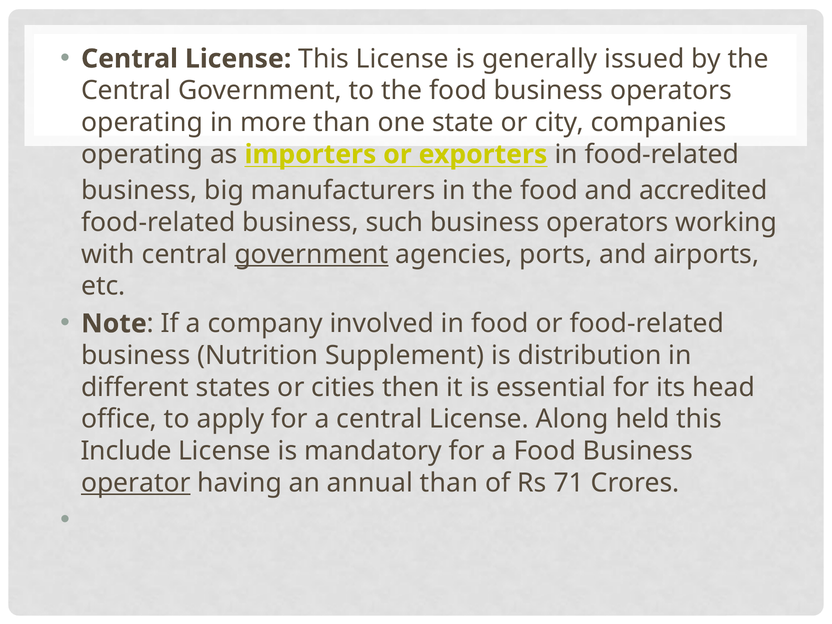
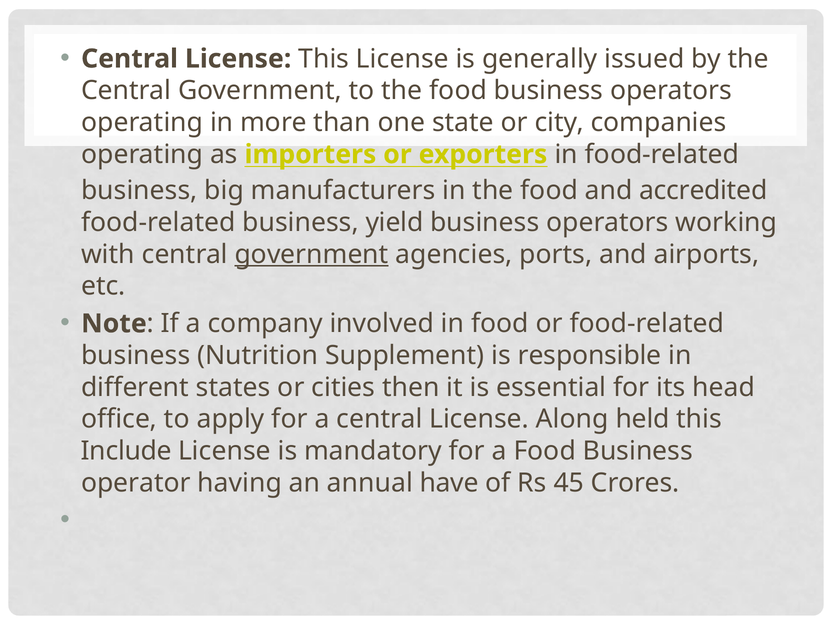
such: such -> yield (395, 222)
distribution: distribution -> responsible (590, 355)
operator underline: present -> none (136, 483)
annual than: than -> have (449, 483)
71: 71 -> 45 (569, 483)
